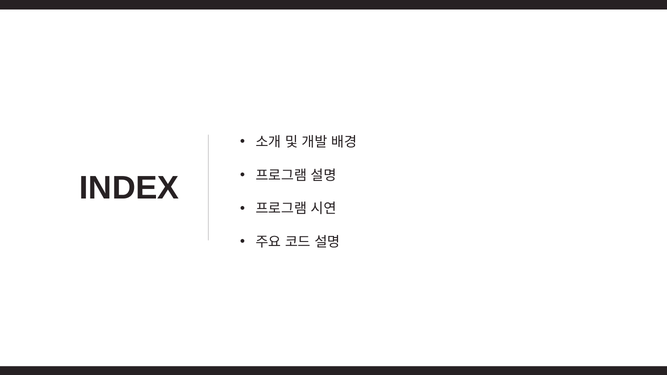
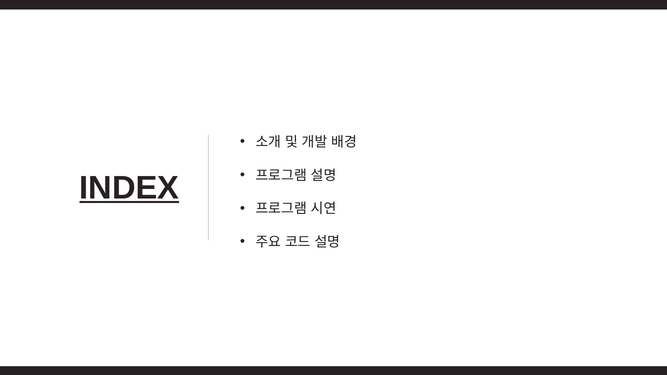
INDEX underline: none -> present (129, 188)
